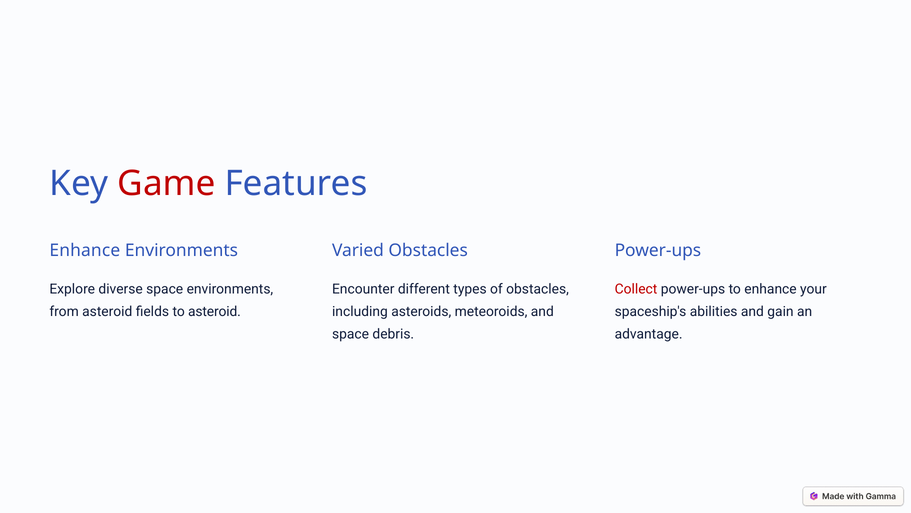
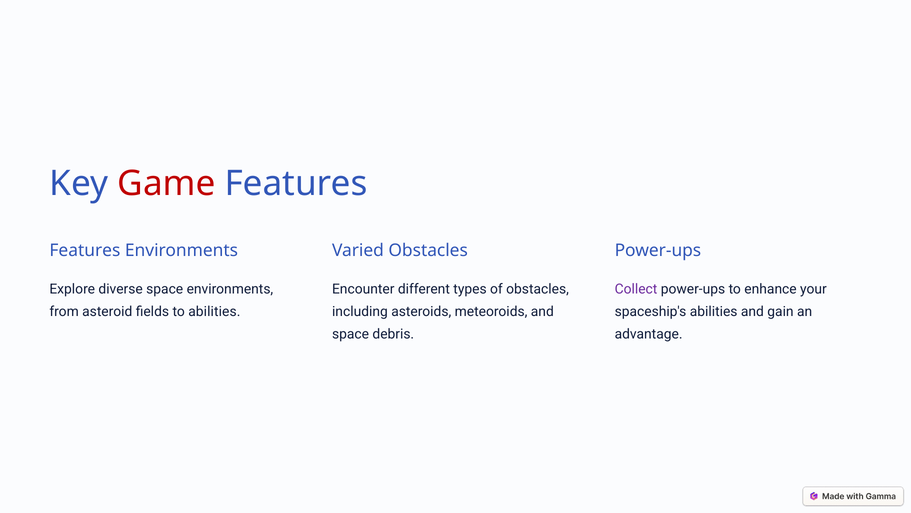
Enhance: Enhance -> Features (85, 250)
Collect colour: red -> purple (636, 289)
to asteroid: asteroid -> abilities (214, 311)
